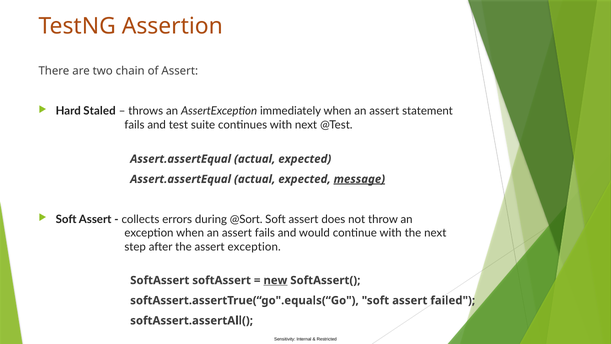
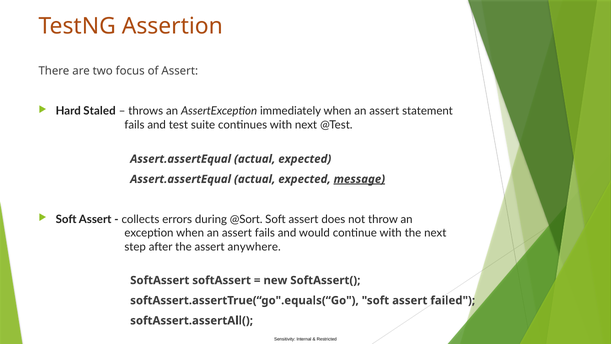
chain: chain -> focus (130, 71)
assert exception: exception -> anywhere (254, 247)
new underline: present -> none (275, 280)
